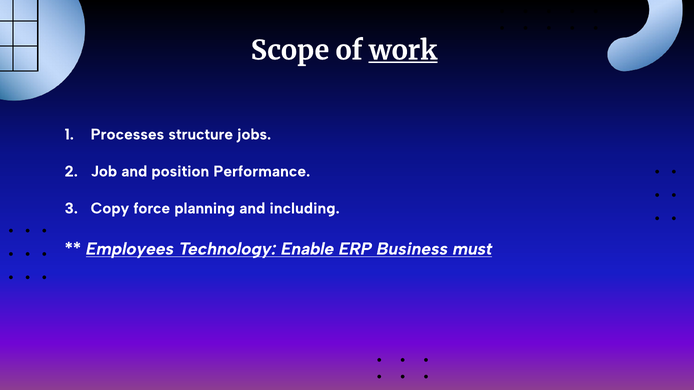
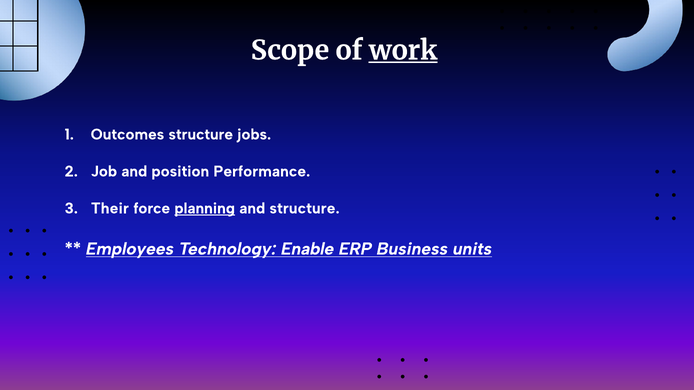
Processes: Processes -> Outcomes (127, 135)
Copy: Copy -> Their (110, 209)
planning underline: none -> present (205, 209)
and including: including -> structure (305, 209)
must: must -> units (472, 249)
